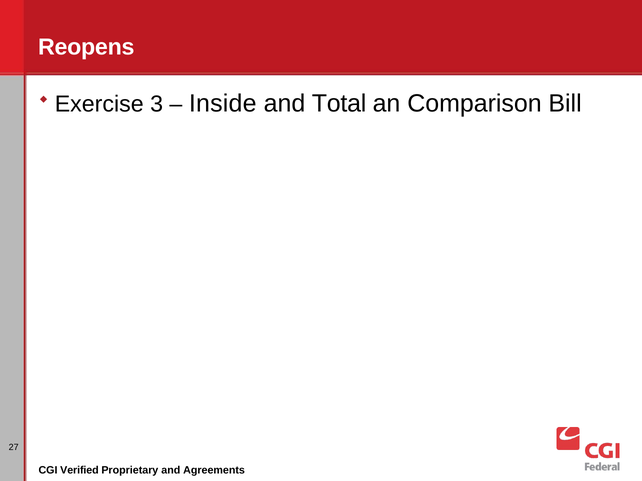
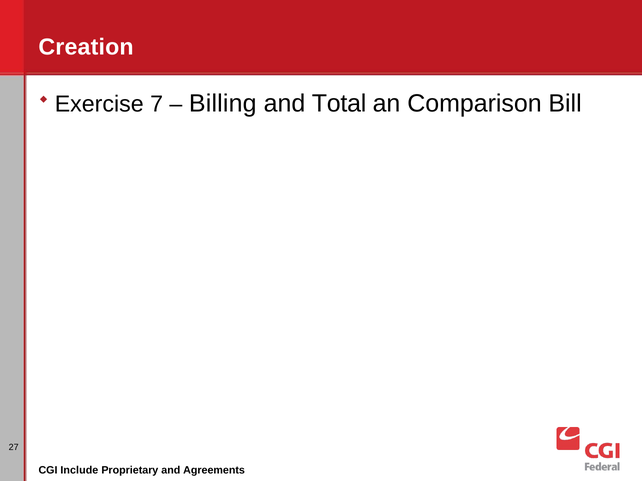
Reopens: Reopens -> Creation (86, 47)
3: 3 -> 7 (157, 104)
Inside: Inside -> Billing (223, 103)
Verified: Verified -> Include (79, 470)
